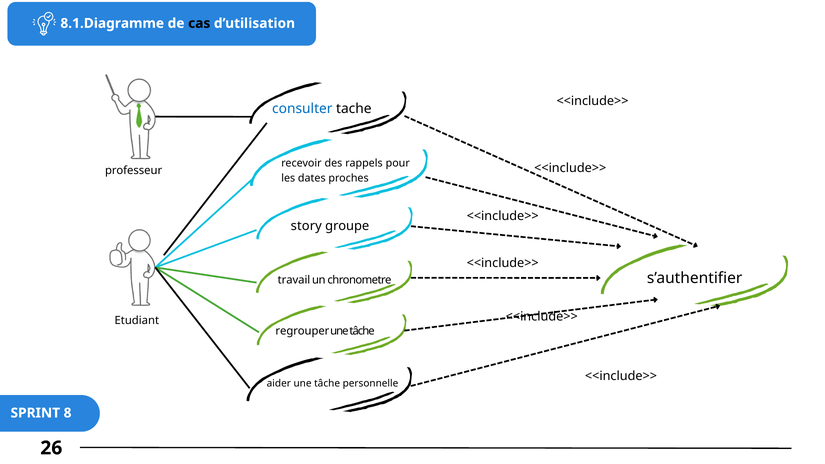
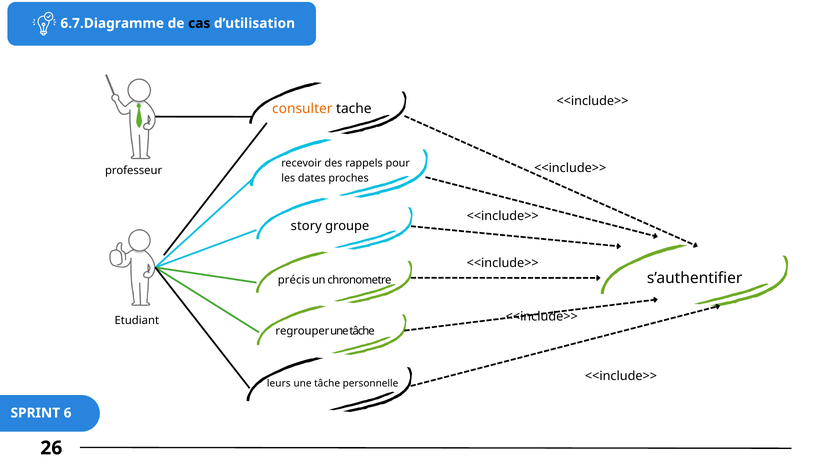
8.1.Diagramme: 8.1.Diagramme -> 6.7.Diagramme (112, 23)
consulter colour: blue -> orange (302, 109)
travail: travail -> précis (294, 280)
aider: aider -> leurs (279, 383)
8: 8 -> 6 (68, 413)
